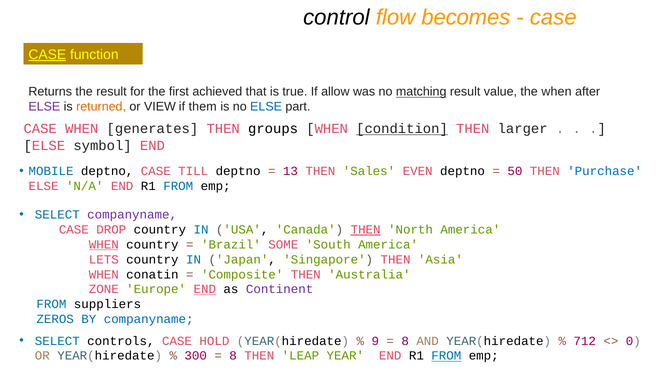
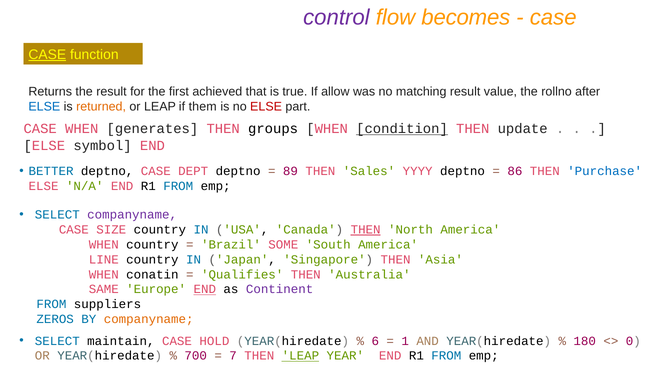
control colour: black -> purple (336, 17)
matching underline: present -> none (421, 92)
the when: when -> rollno (557, 92)
ELSE colour: purple -> blue (44, 107)
or VIEW: VIEW -> LEAP (160, 107)
ELSE colour: blue -> red (266, 107)
larger: larger -> update (523, 129)
MOBILE: MOBILE -> BETTER (51, 171)
TILL: TILL -> DEPT (193, 171)
13: 13 -> 89 (290, 171)
EVEN: EVEN -> YYYY (418, 171)
50: 50 -> 86 (515, 171)
DROP: DROP -> SIZE (111, 230)
WHEN underline: present -> none (104, 245)
LETS: LETS -> LINE (104, 259)
Composite: Composite -> Qualifies (242, 274)
ZONE: ZONE -> SAME (104, 289)
companyname colour: blue -> orange (149, 319)
controls: controls -> maintain (121, 341)
9: 9 -> 6 (375, 341)
8: 8 -> 1 (405, 341)
712: 712 -> 180 (585, 341)
300: 300 -> 700 (196, 356)
8: 8 -> 7 (233, 356)
LEAP underline: none -> present (300, 356)
FROM underline: present -> none (446, 356)
